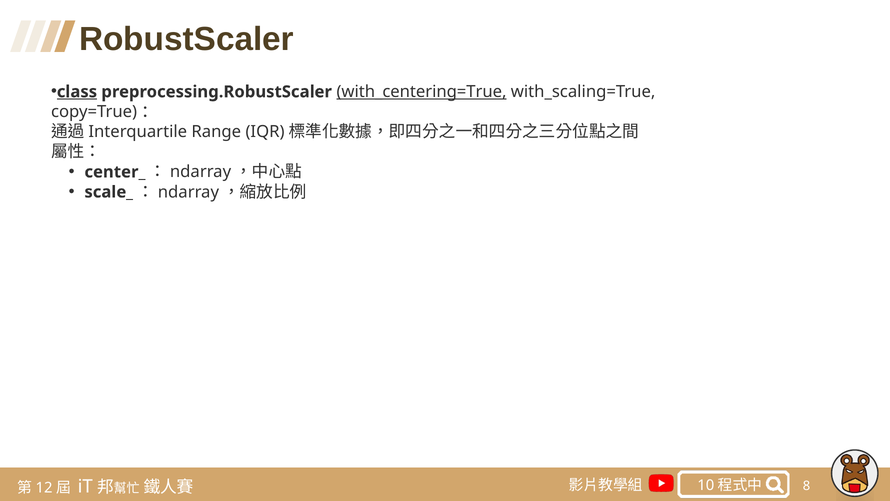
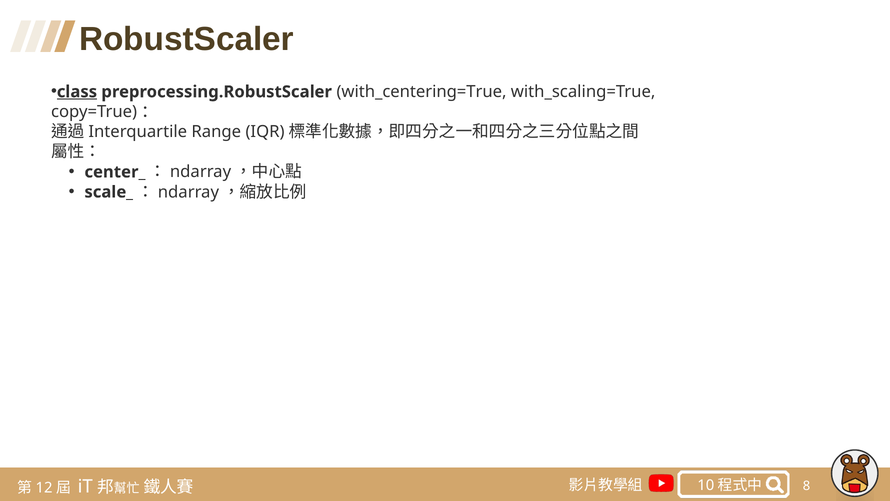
with_centering=True underline: present -> none (422, 92)
